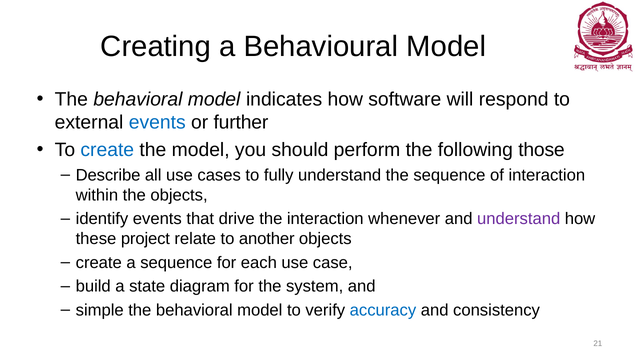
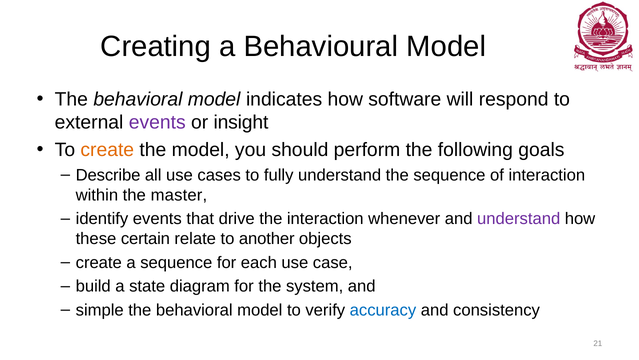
events colour: blue -> purple (157, 122)
further: further -> insight (241, 122)
create colour: blue -> orange (107, 150)
those: those -> goals (541, 150)
the objects: objects -> master (179, 195)
project: project -> certain (145, 239)
